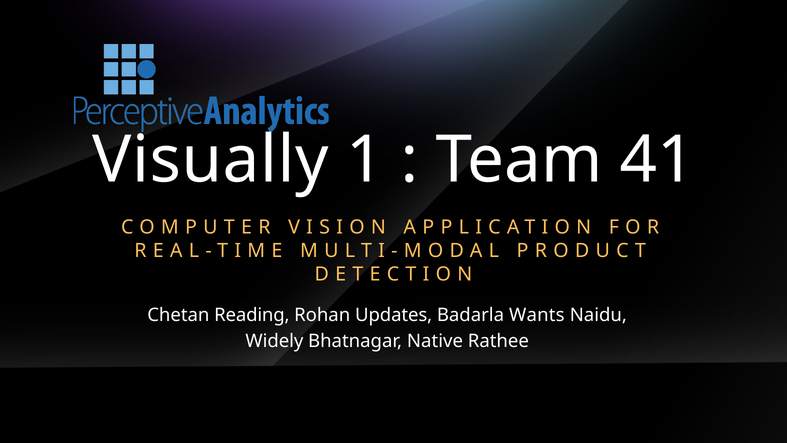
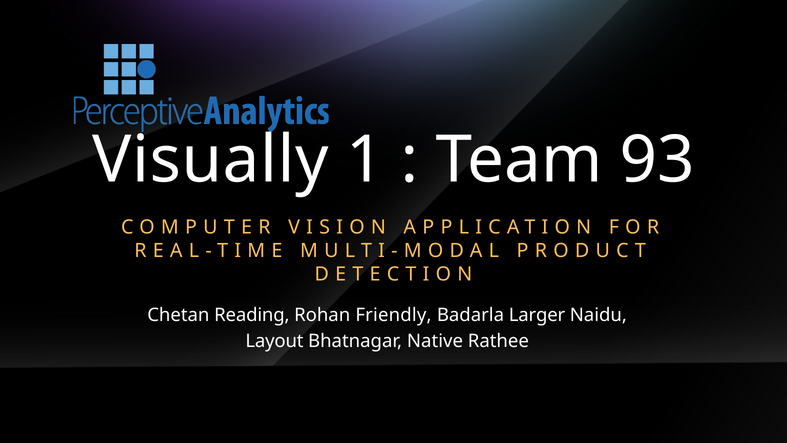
41: 41 -> 93 (657, 160)
Updates: Updates -> Friendly (393, 315)
Wants: Wants -> Larger (537, 315)
Widely: Widely -> Layout (274, 341)
